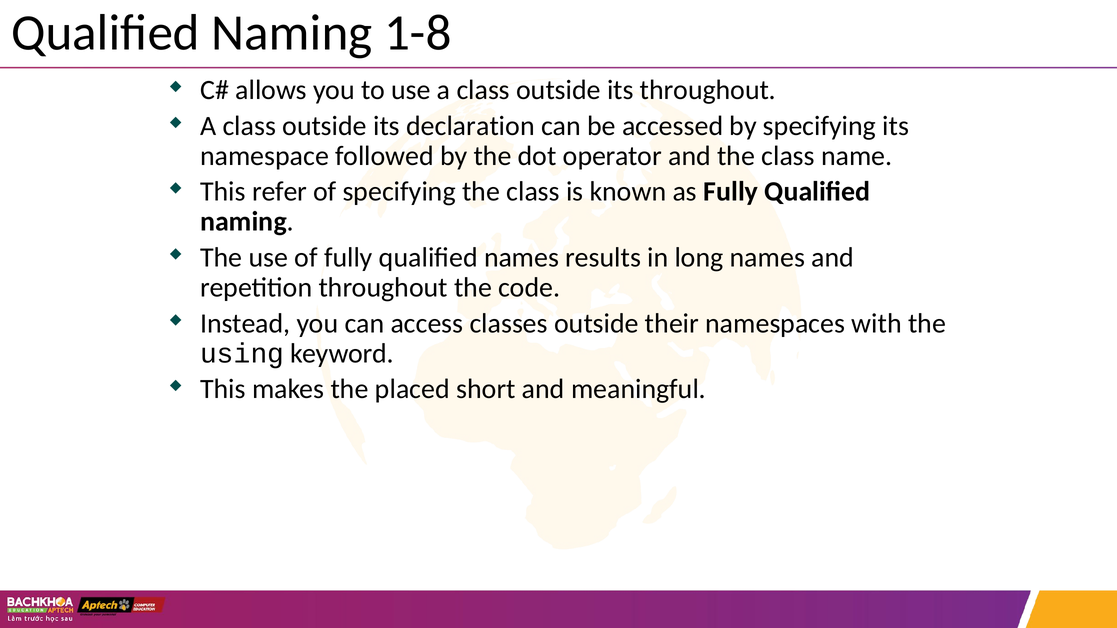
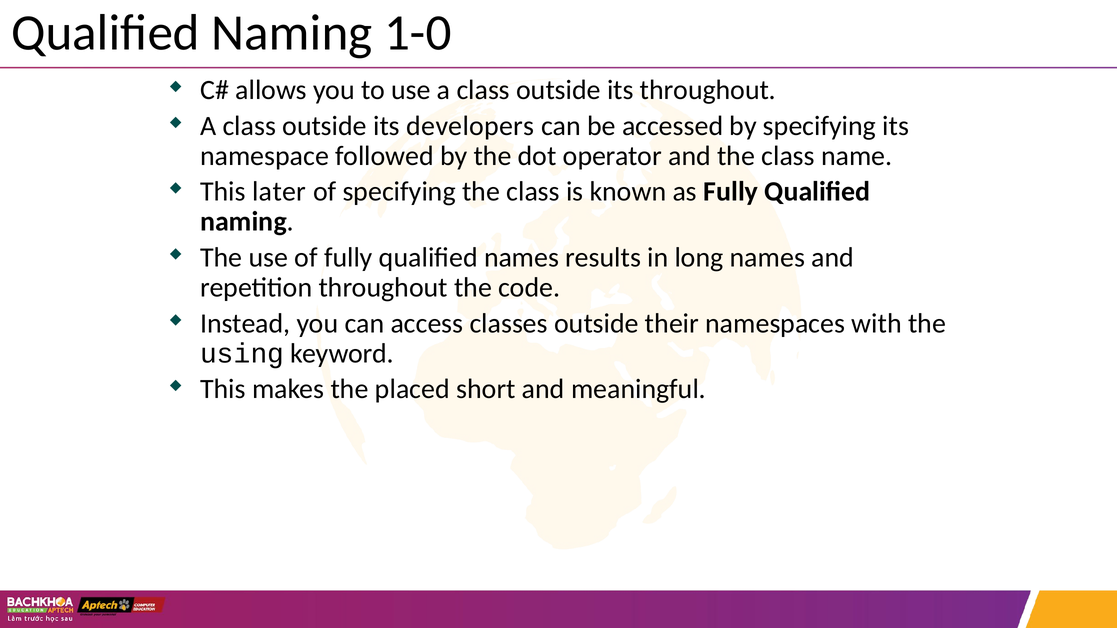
1-8: 1-8 -> 1-0 (418, 33)
declaration: declaration -> developers (470, 126)
refer: refer -> later (279, 192)
